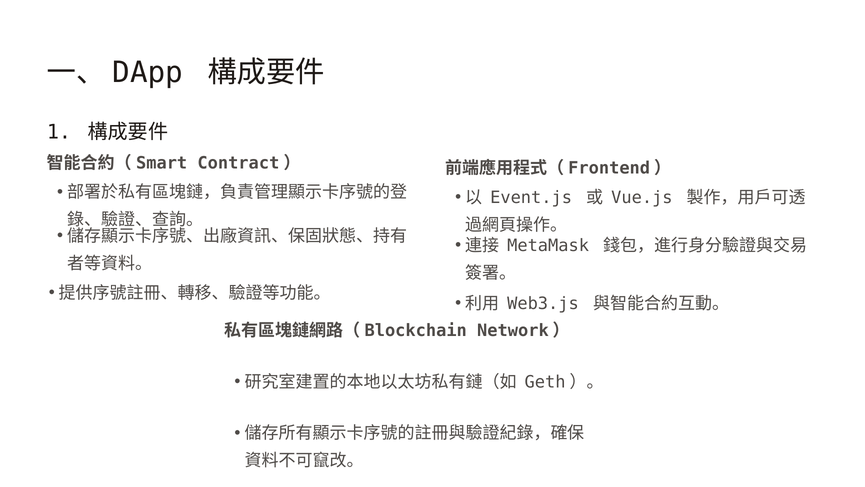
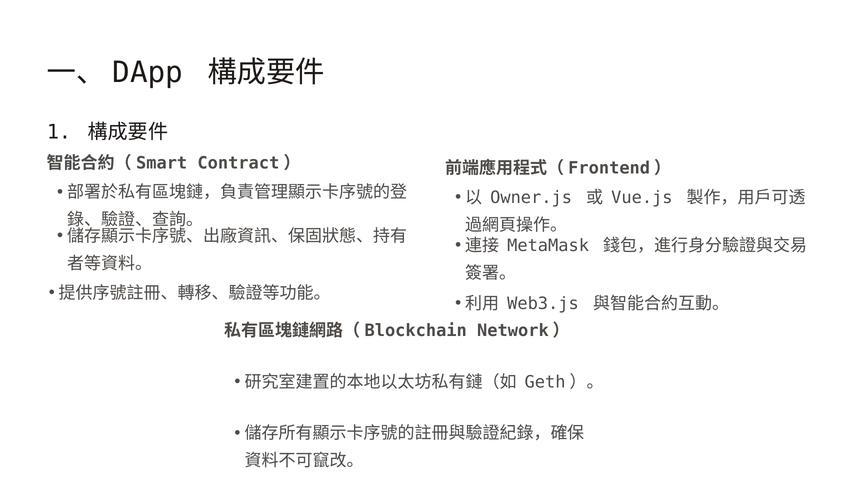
Event.js: Event.js -> Owner.js (531, 197)
